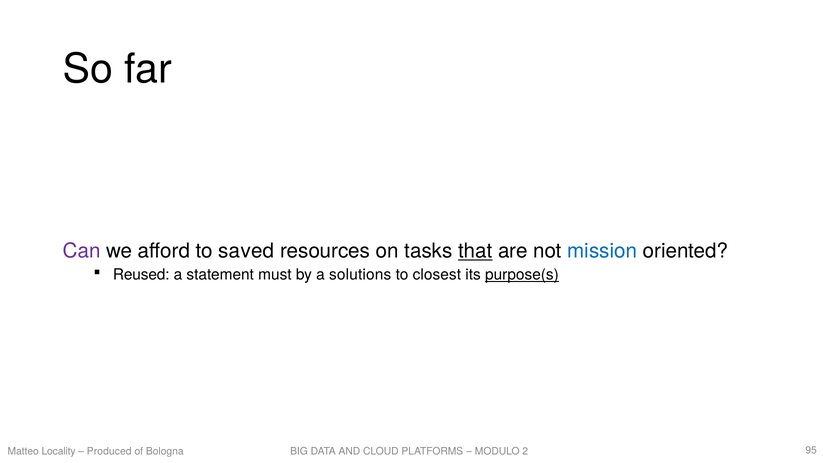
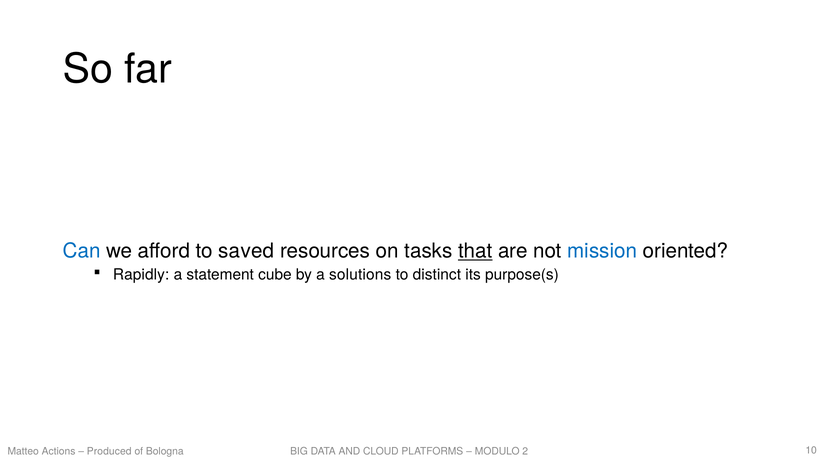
Can colour: purple -> blue (82, 251)
Reused: Reused -> Rapidly (141, 275)
must: must -> cube (275, 275)
closest: closest -> distinct (437, 275)
purpose(s underline: present -> none (522, 275)
Locality: Locality -> Actions (59, 451)
95: 95 -> 10 (811, 450)
